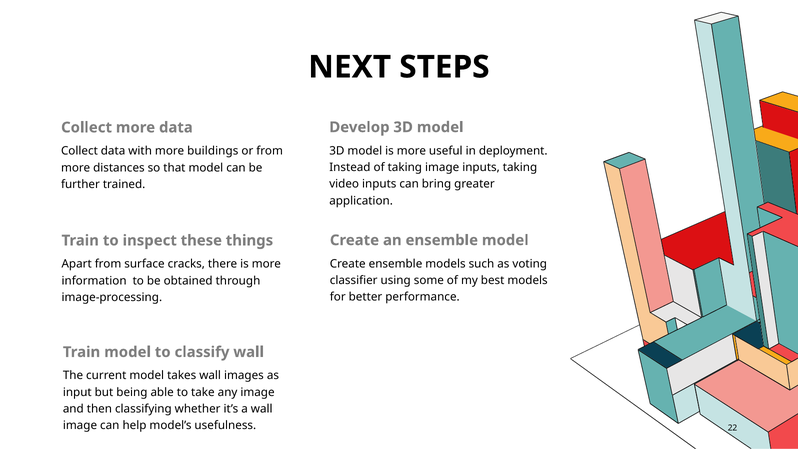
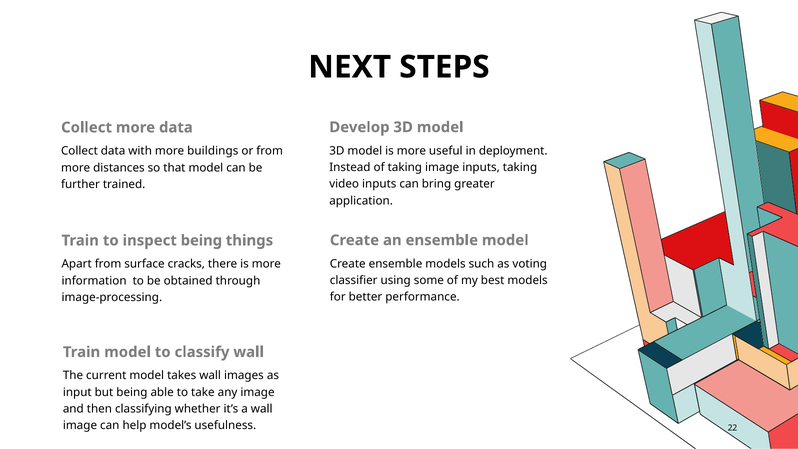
inspect these: these -> being (201, 240)
